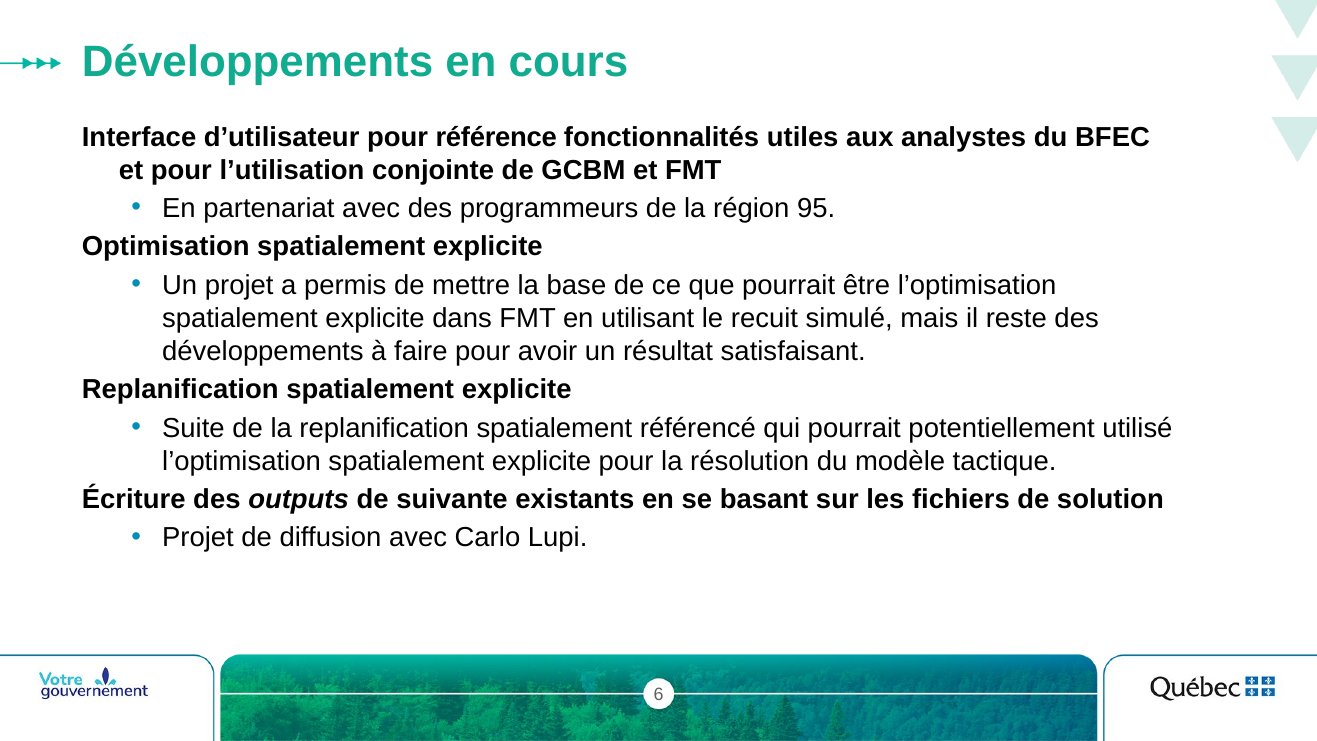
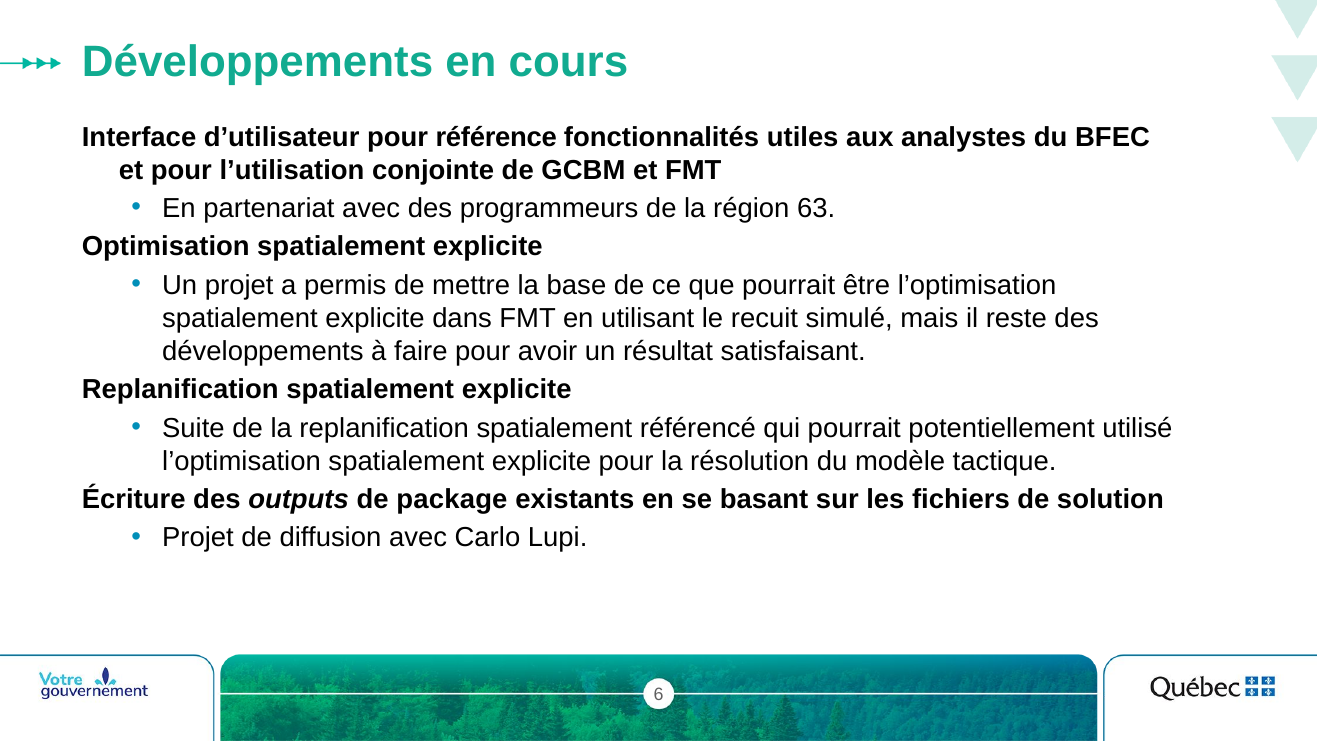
95: 95 -> 63 (816, 208)
suivante: suivante -> package (452, 499)
